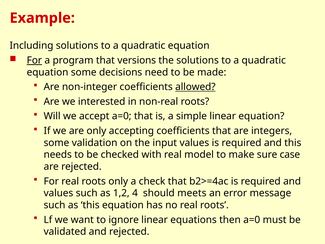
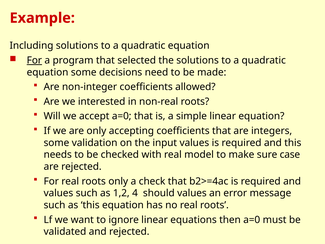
versions: versions -> selected (137, 60)
allowed underline: present -> none (195, 87)
should meets: meets -> values (192, 193)
